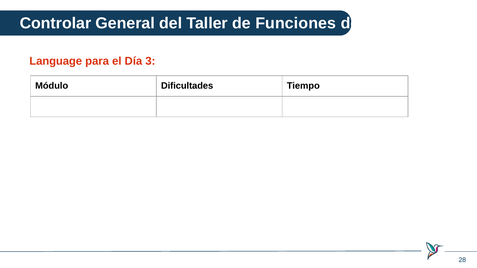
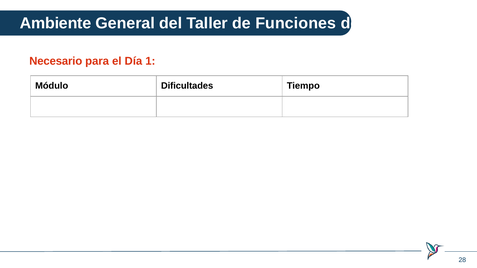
Controlar: Controlar -> Ambiente (56, 23)
Language: Language -> Necesario (56, 61)
3: 3 -> 1 (150, 61)
